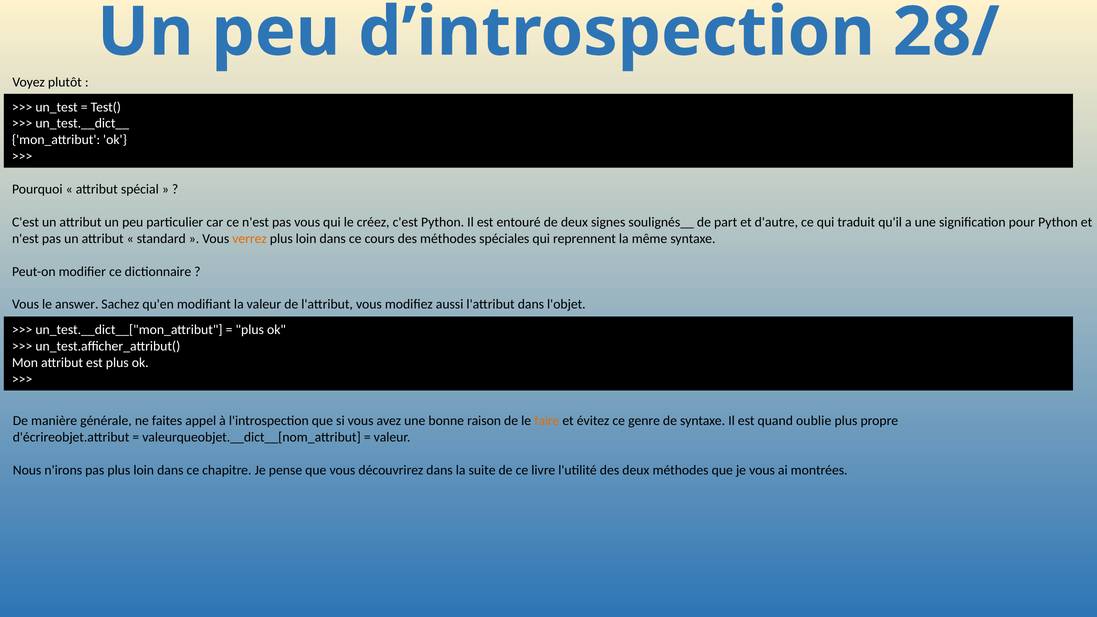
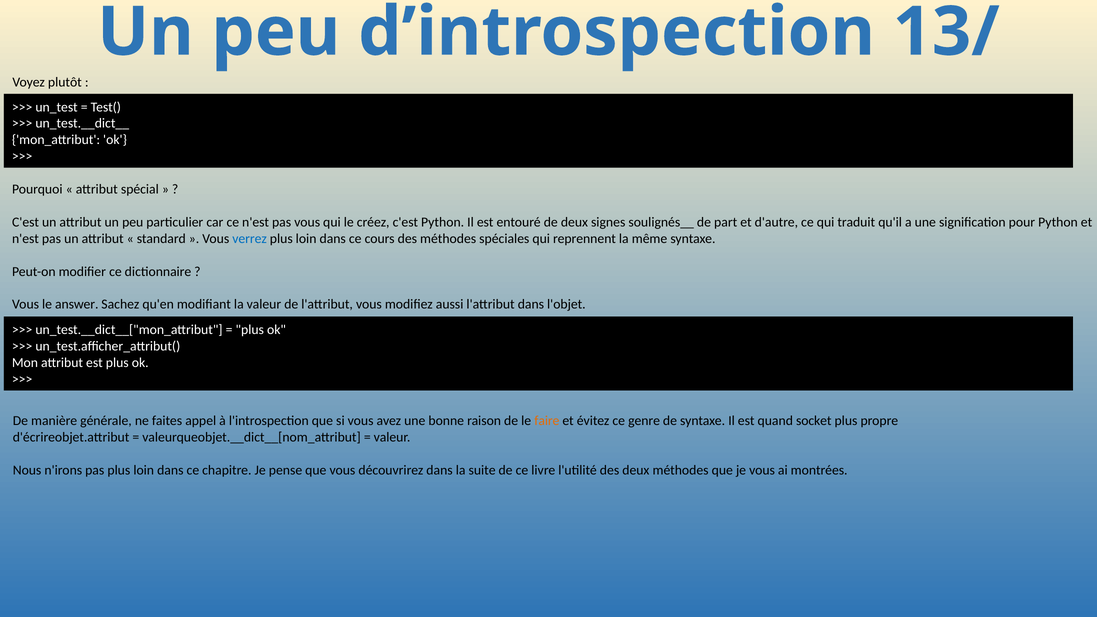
28/: 28/ -> 13/ (946, 32)
verrez colour: orange -> blue (250, 239)
oublie: oublie -> socket (814, 421)
